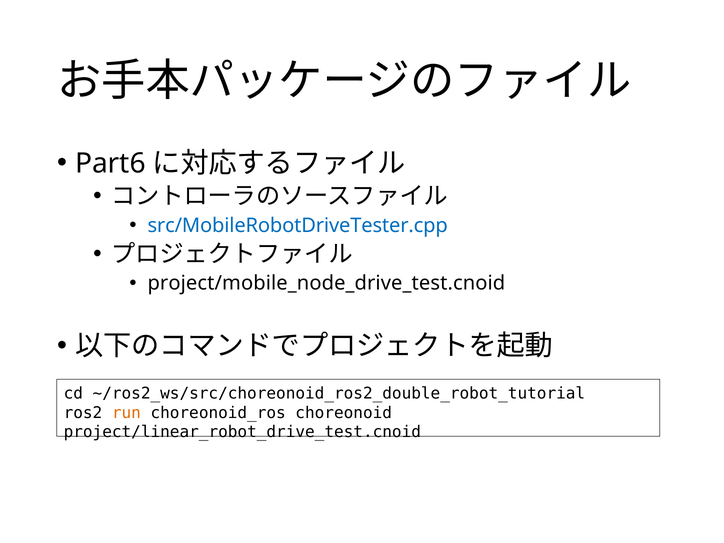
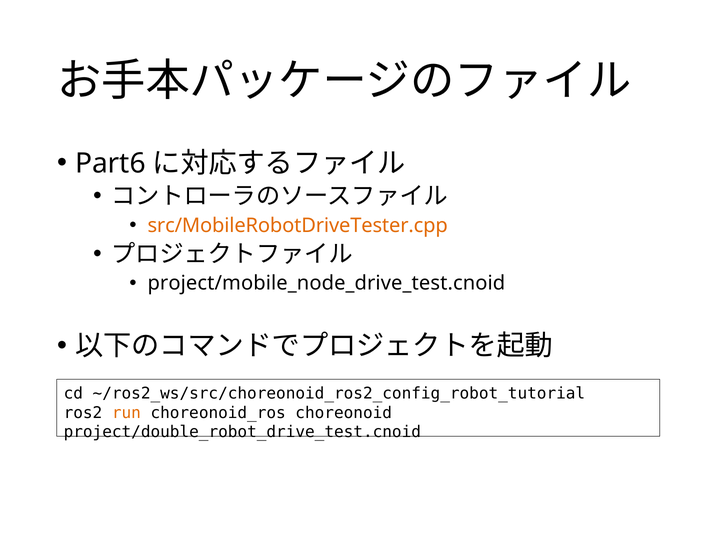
src/MobileRobotDriveTester.cpp colour: blue -> orange (298, 225)
~/ros2_ws/src/choreonoid_ros2_double_robot_tutorial: ~/ros2_ws/src/choreonoid_ros2_double_robot_tutorial -> ~/ros2_ws/src/choreonoid_ros2_config_robot_tutorial (339, 394)
project/linear_robot_drive_test.cnoid: project/linear_robot_drive_test.cnoid -> project/double_robot_drive_test.cnoid (242, 432)
